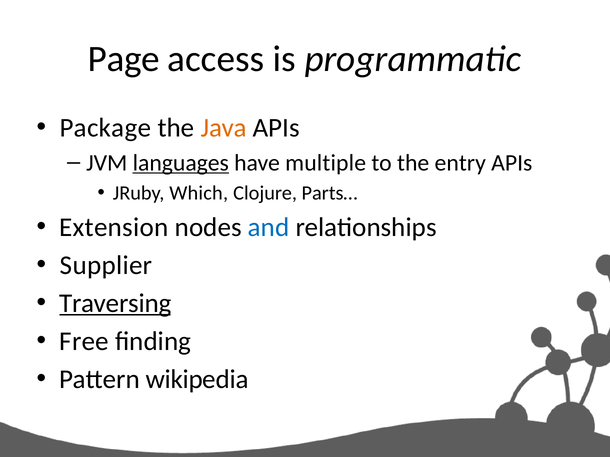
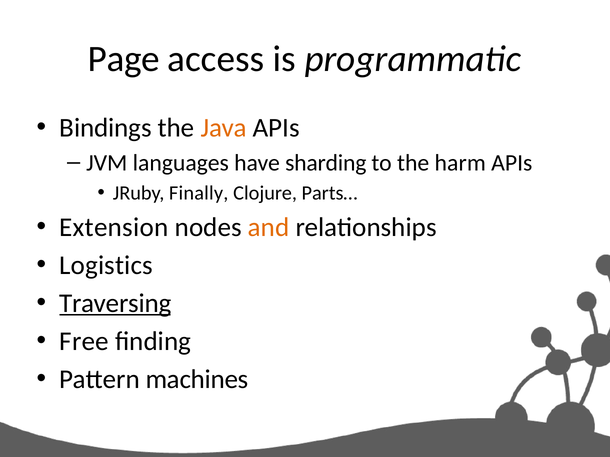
Package: Package -> Bindings (106, 128)
languages underline: present -> none (181, 163)
multiple: multiple -> sharding (326, 163)
entry: entry -> harm (460, 163)
Which: Which -> Finally (199, 193)
and colour: blue -> orange (269, 228)
Supplier: Supplier -> Logistics (106, 266)
wikipedia: wikipedia -> machines (197, 380)
